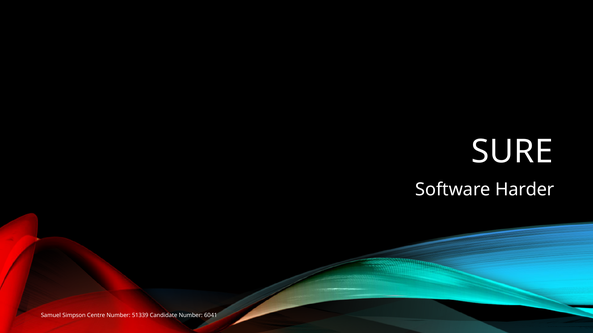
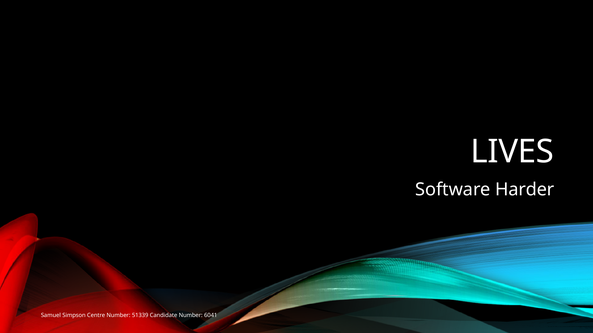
SURE: SURE -> LIVES (512, 152)
